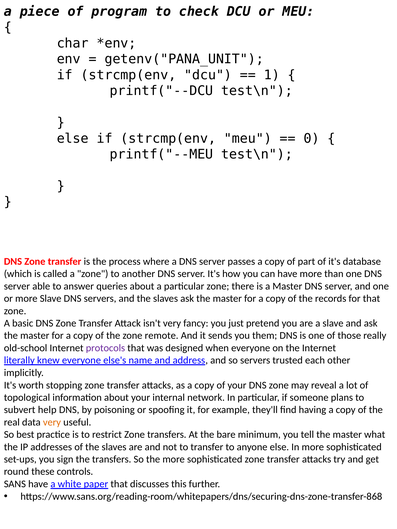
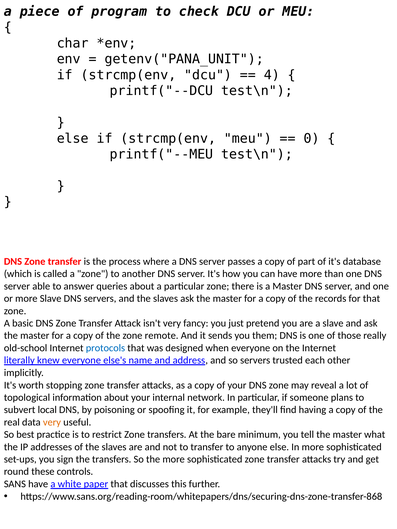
1: 1 -> 4 (272, 75)
protocols colour: purple -> blue (105, 348)
help: help -> local (47, 410)
